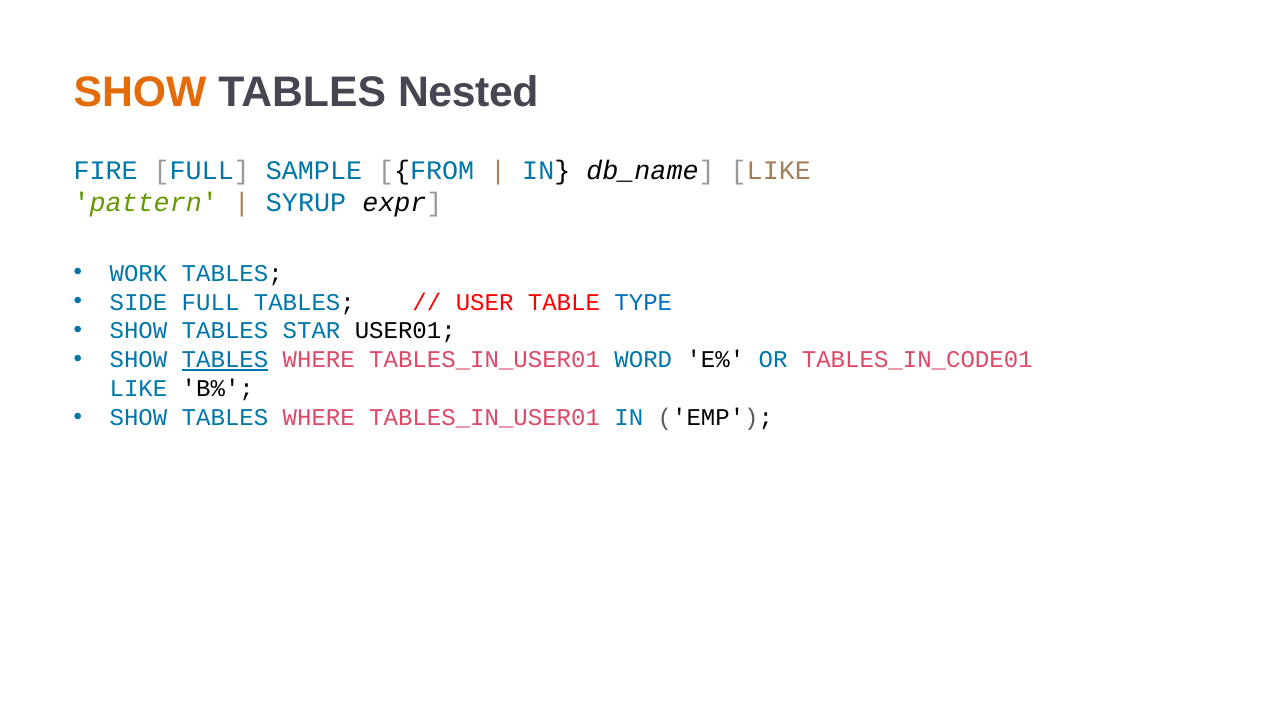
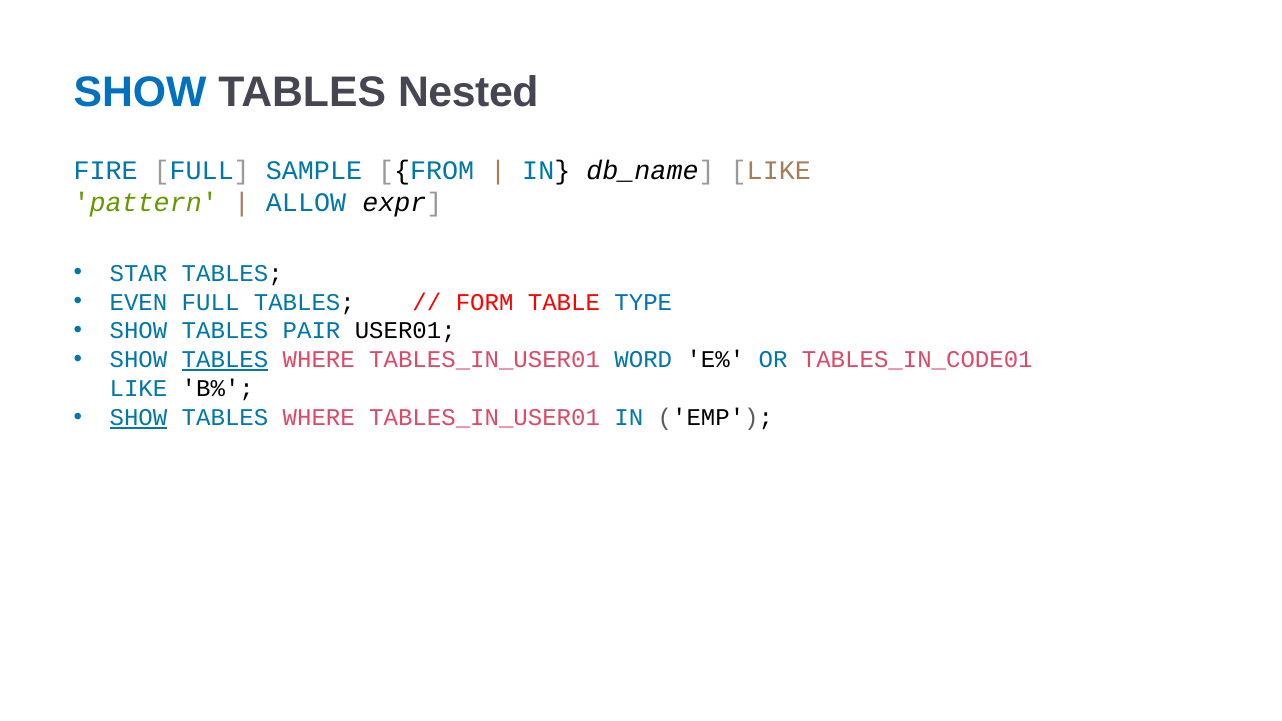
SHOW colour: orange -> blue (140, 93)
SYRUP: SYRUP -> ALLOW (306, 203)
WORK: WORK -> STAR (138, 273)
SIDE: SIDE -> EVEN (138, 302)
USER: USER -> FORM (485, 302)
STAR: STAR -> PAIR (312, 331)
SHOW underline: none -> present (138, 418)
